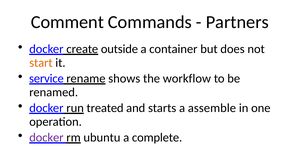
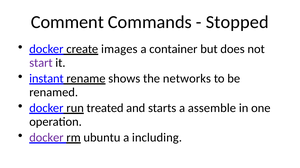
Partners: Partners -> Stopped (237, 22)
outside: outside -> images (119, 49)
start colour: orange -> purple (41, 63)
service: service -> instant (46, 79)
workflow: workflow -> networks (187, 79)
complete: complete -> including (157, 138)
